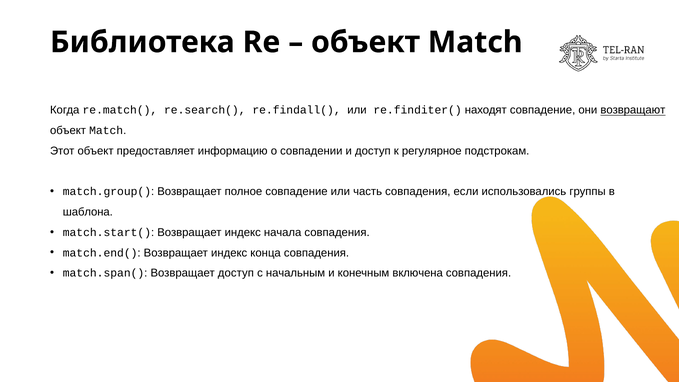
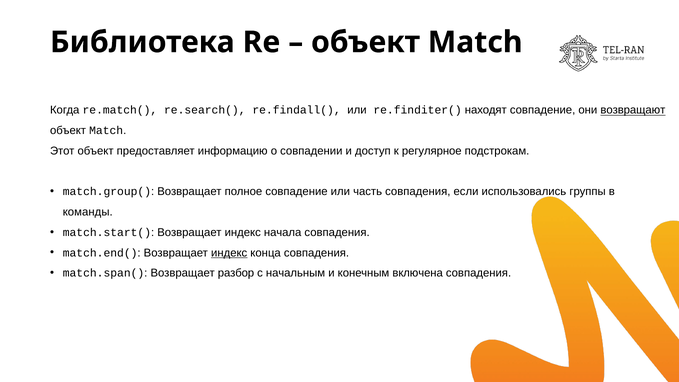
шаблона: шаблона -> команды (88, 212)
индекс underline: none -> present (229, 253)
Возвращает доступ: доступ -> разбор (236, 273)
